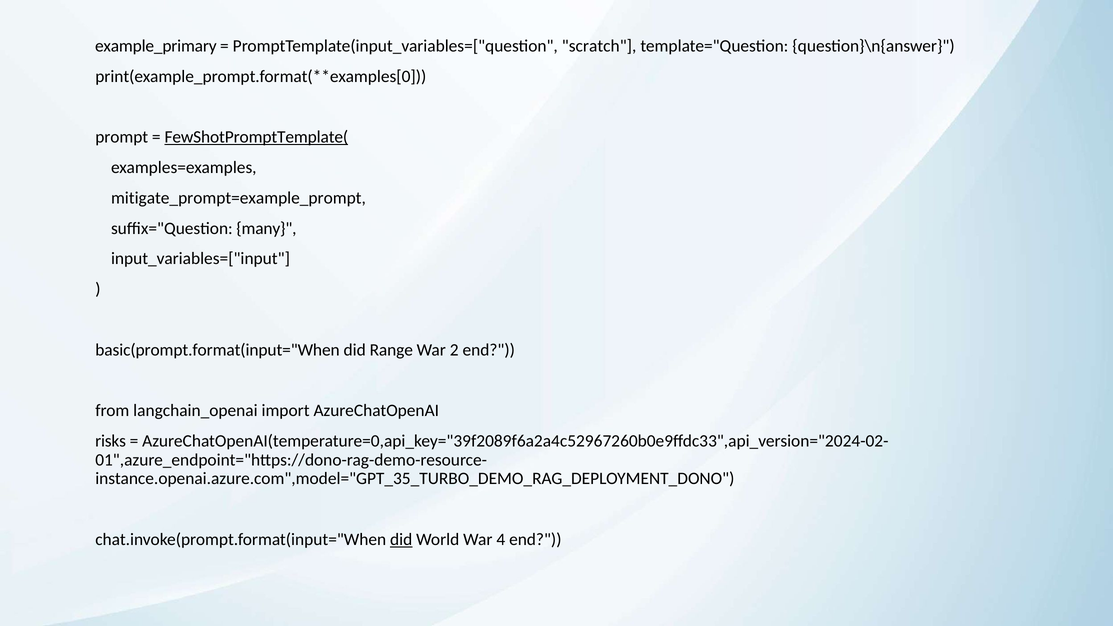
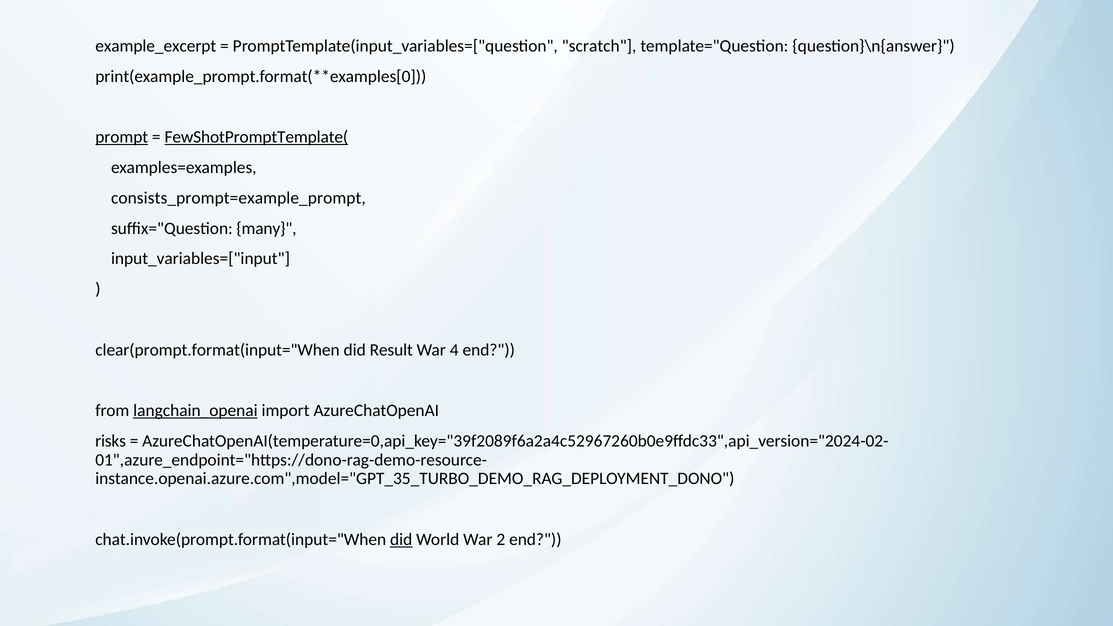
example_primary: example_primary -> example_excerpt (156, 46)
prompt underline: none -> present (122, 137)
mitigate_prompt=example_prompt: mitigate_prompt=example_prompt -> consists_prompt=example_prompt (238, 198)
basic(prompt.format(input="When: basic(prompt.format(input="When -> clear(prompt.format(input="When (217, 350)
Range: Range -> Result (391, 350)
2: 2 -> 4 (454, 350)
langchain_openai underline: none -> present (195, 411)
4: 4 -> 2 (501, 539)
